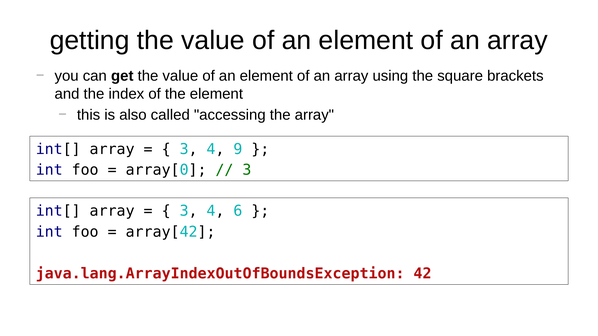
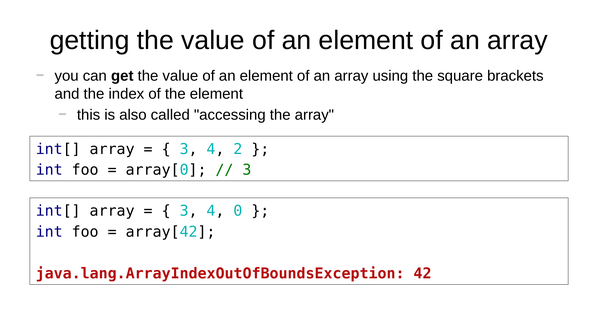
9: 9 -> 2 (238, 149)
6: 6 -> 0 (238, 211)
